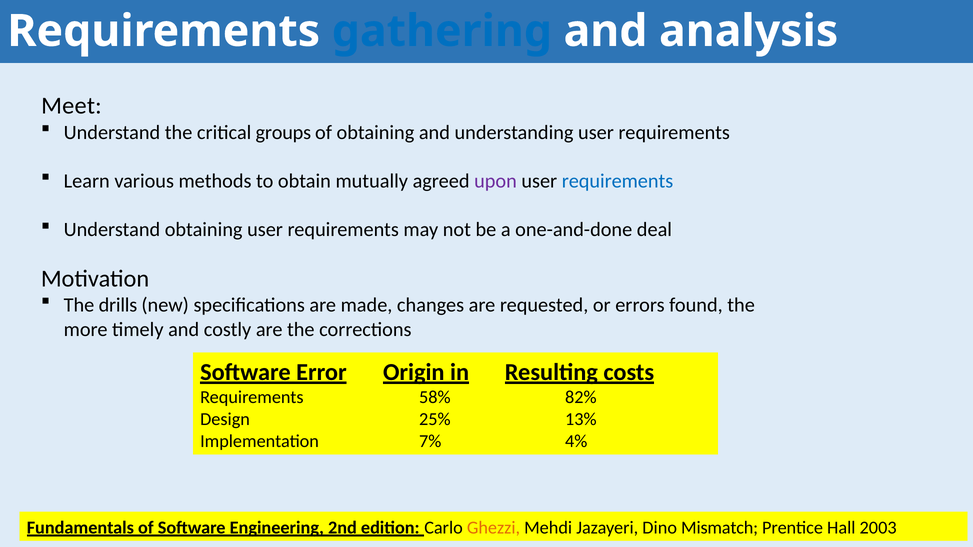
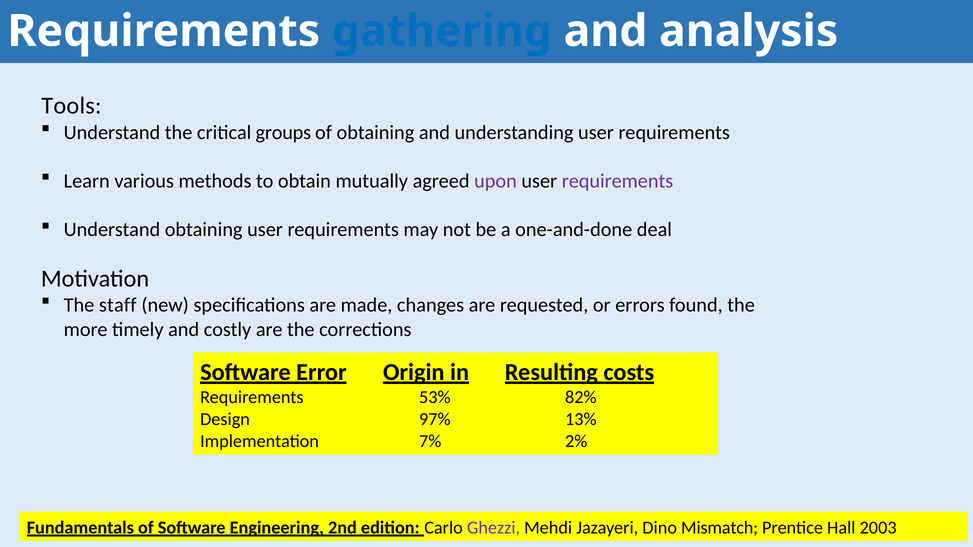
Meet: Meet -> Tools (71, 106)
requirements colour: blue -> purple (617, 181)
drills: drills -> staff (118, 305)
58%: 58% -> 53% (435, 398)
25%: 25% -> 97% (435, 420)
4%: 4% -> 2% (576, 441)
Ghezzi colour: orange -> purple (494, 528)
